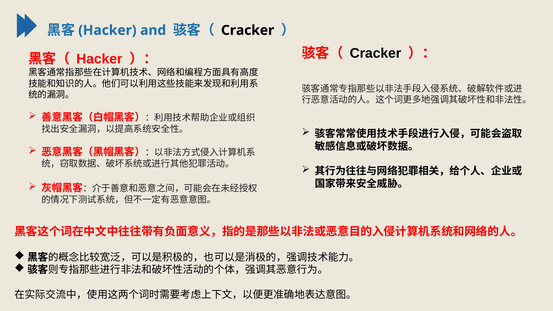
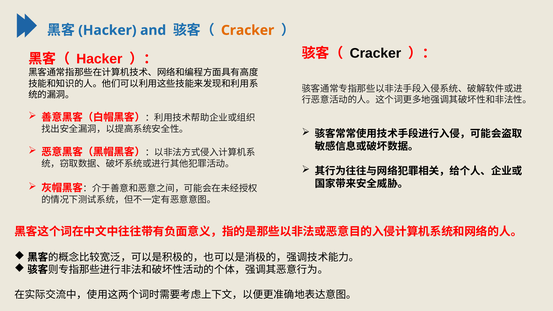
Cracker colour: black -> orange (248, 30)
